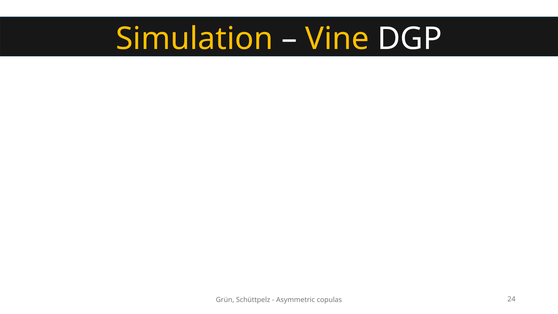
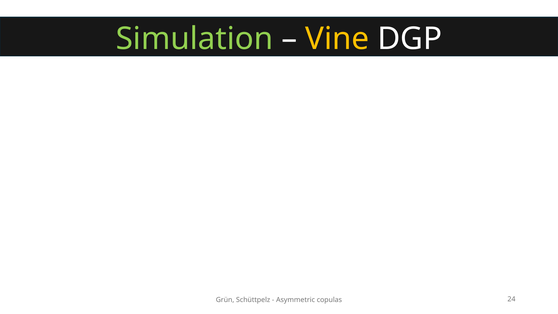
Simulation colour: yellow -> light green (195, 39)
